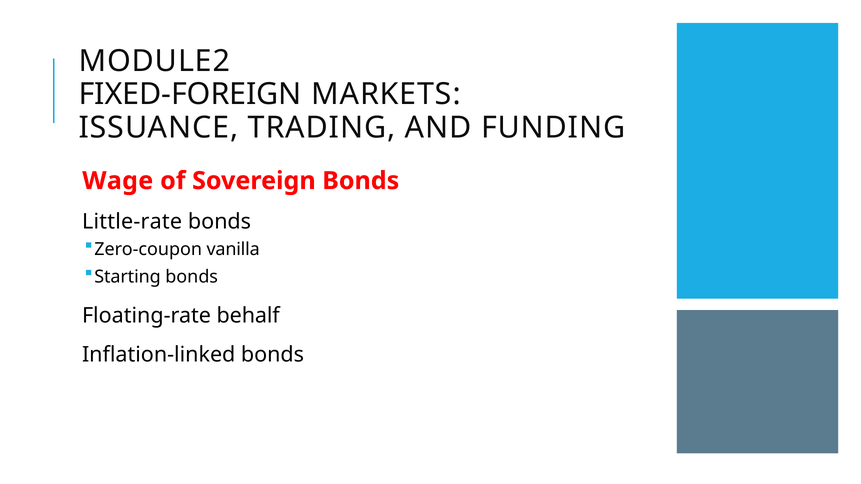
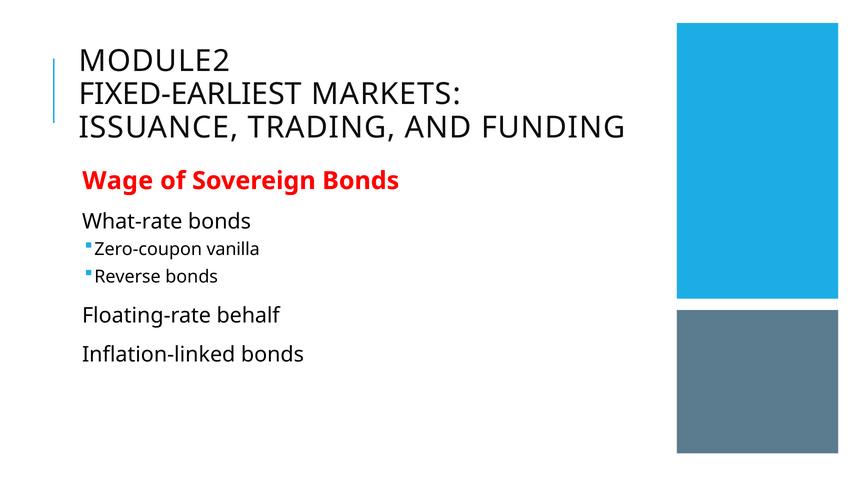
FIXED-FOREIGN: FIXED-FOREIGN -> FIXED-EARLIEST (190, 94)
Little-rate: Little-rate -> What-rate (132, 222)
Starting: Starting -> Reverse (127, 277)
